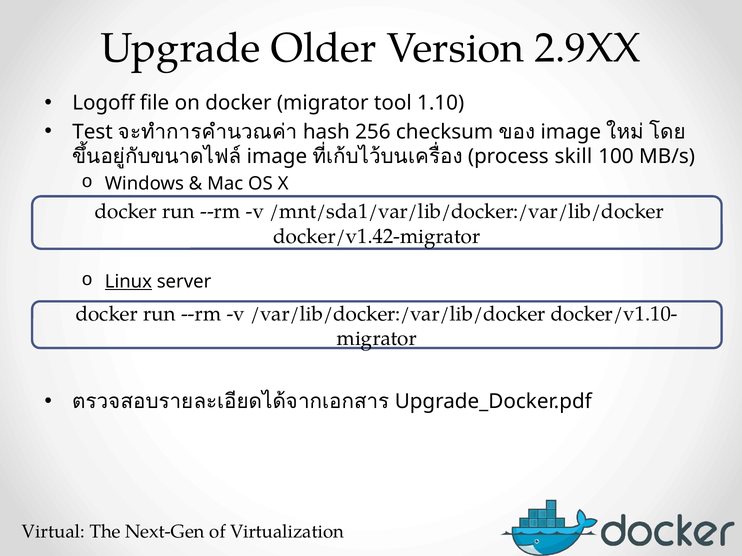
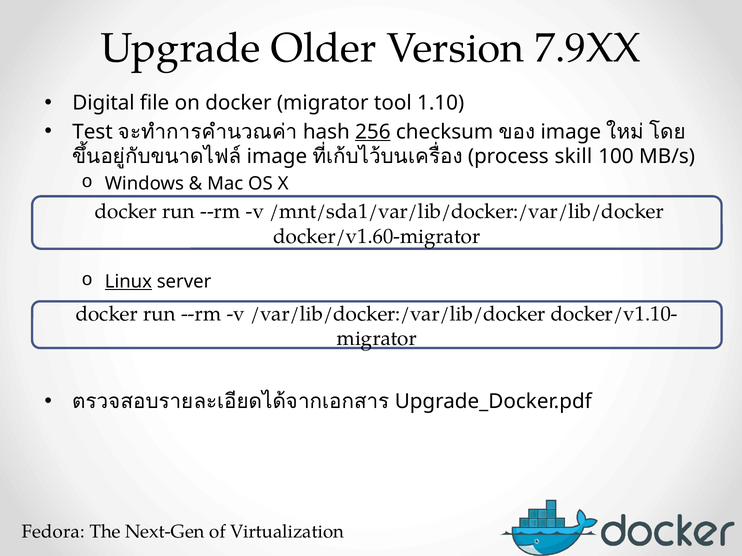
2.9XX: 2.9XX -> 7.9XX (588, 48)
Logoff: Logoff -> Digital (103, 103)
256 underline: none -> present (373, 132)
docker/v1.42-migrator: docker/v1.42-migrator -> docker/v1.60-migrator (377, 237)
Virtual: Virtual -> Fedora (53, 532)
